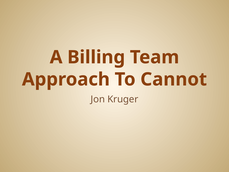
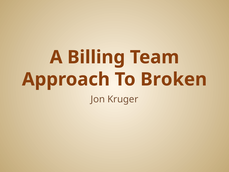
Cannot: Cannot -> Broken (174, 79)
